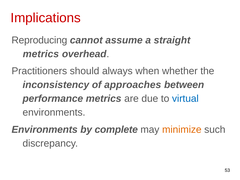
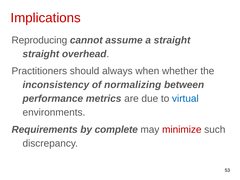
metrics: metrics -> straight (41, 54)
approaches: approaches -> normalizing (133, 85)
Environments: Environments -> Requirements (45, 130)
minimize colour: orange -> red (182, 130)
